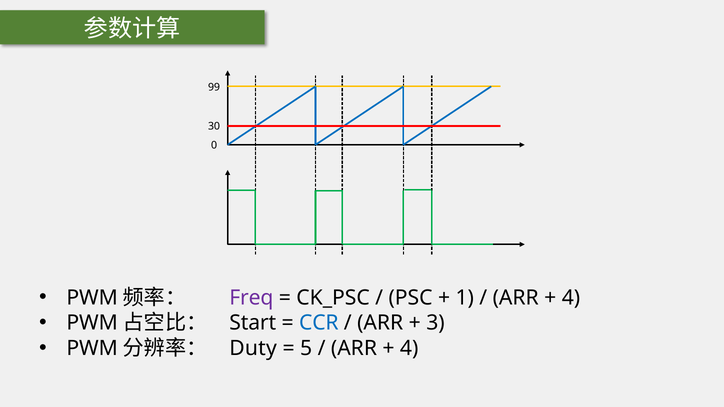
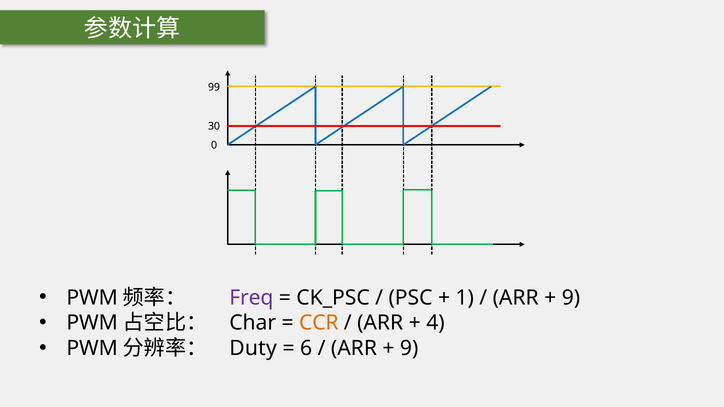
4: 4 -> 9 (571, 298)
Start: Start -> Char (253, 323)
CCR colour: blue -> orange (319, 323)
3: 3 -> 4 (435, 323)
5: 5 -> 6 (306, 348)
4: 4 -> 9 (409, 348)
